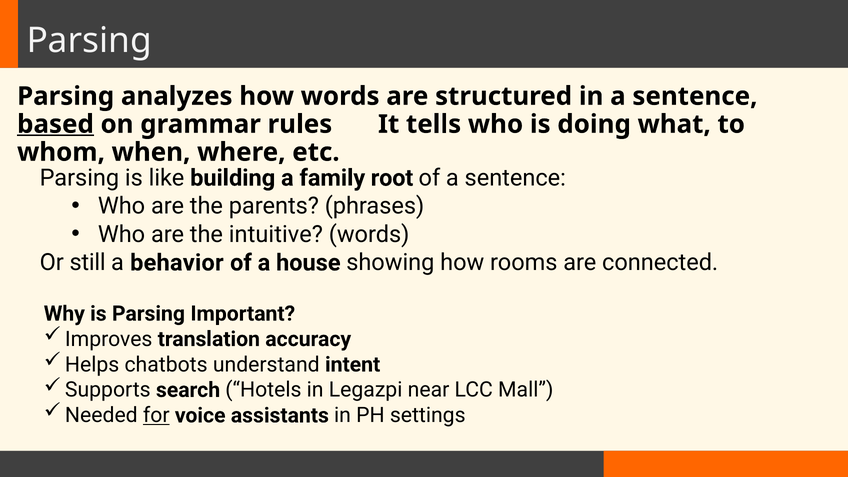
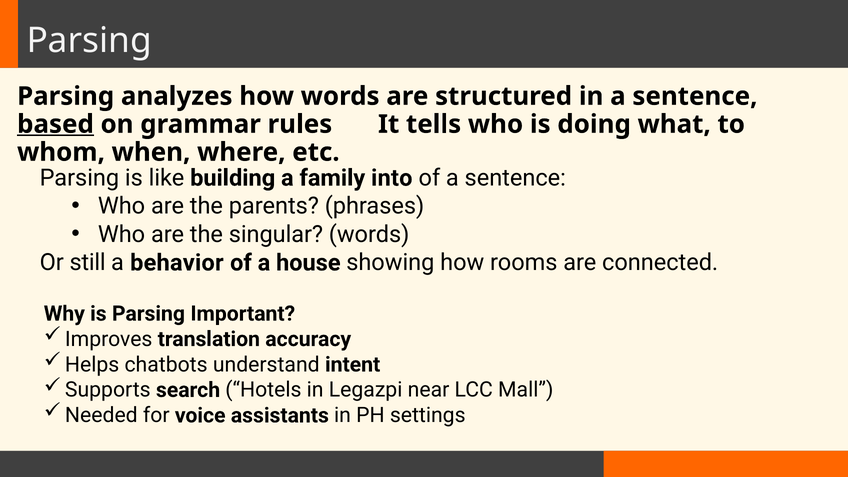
root: root -> into (392, 178)
intuitive: intuitive -> singular (276, 234)
for underline: present -> none (156, 415)
